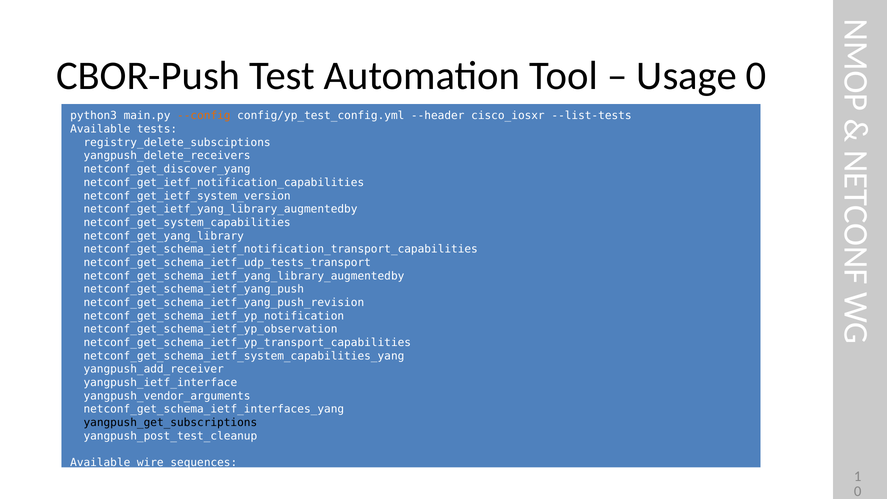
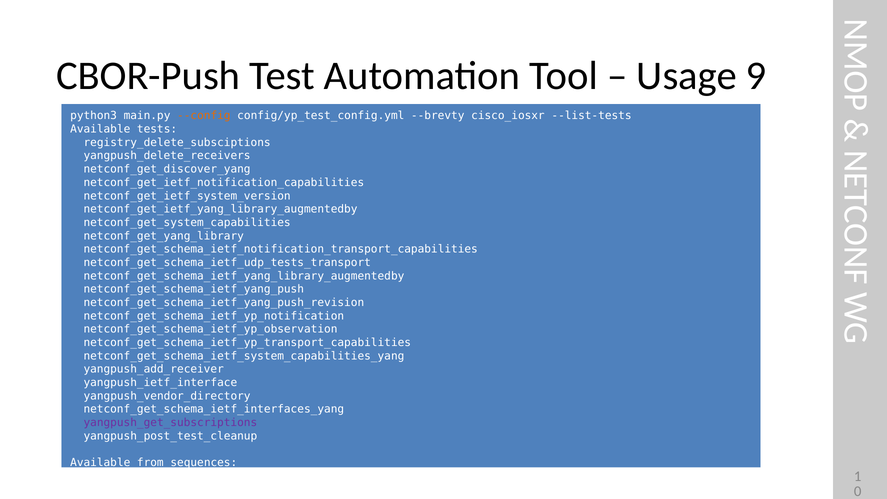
Usage 0: 0 -> 9 (756, 76)
--header: --header -> --brevty (438, 116)
yangpush_vendor_arguments: yangpush_vendor_arguments -> yangpush_vendor_directory (167, 396)
yangpush_get_subscriptions colour: black -> purple (170, 423)
wire: wire -> from (150, 463)
